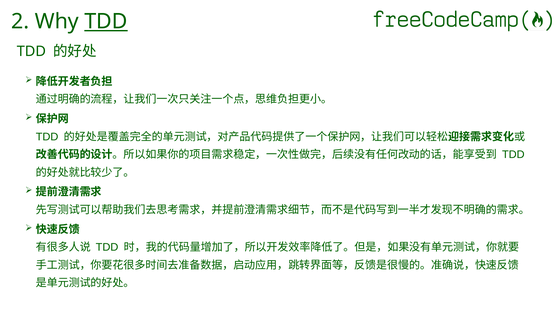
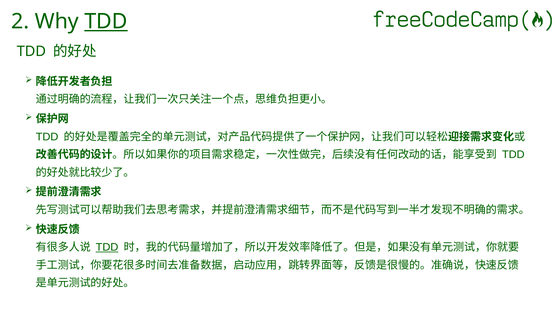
TDD underline: none -> present (107, 247)
